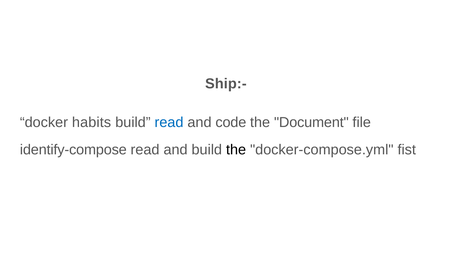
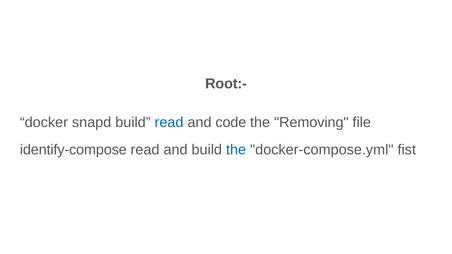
Ship:-: Ship:- -> Root:- (226, 84)
habits: habits -> snapd (92, 122)
Document: Document -> Removing (311, 122)
the colour: black -> blue (236, 150)
